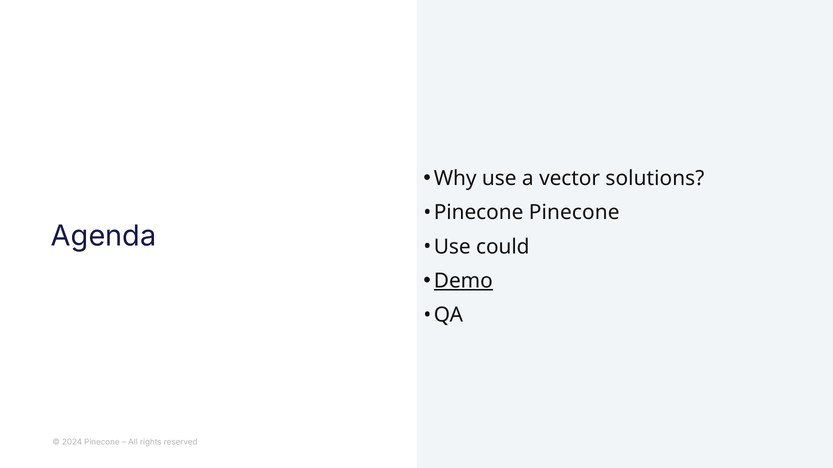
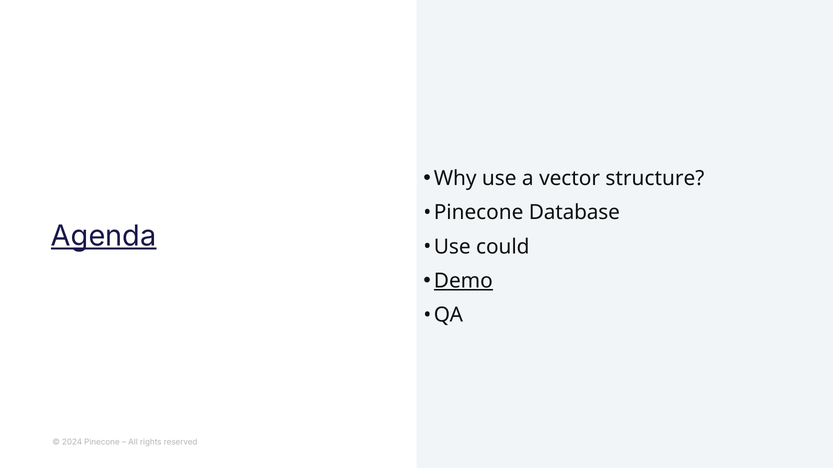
solutions: solutions -> structure (655, 178)
Pinecone Pinecone: Pinecone -> Database (574, 213)
Agenda underline: none -> present (104, 236)
